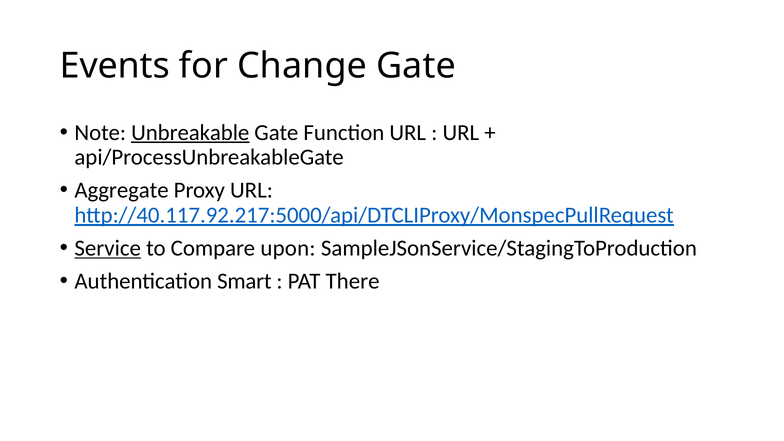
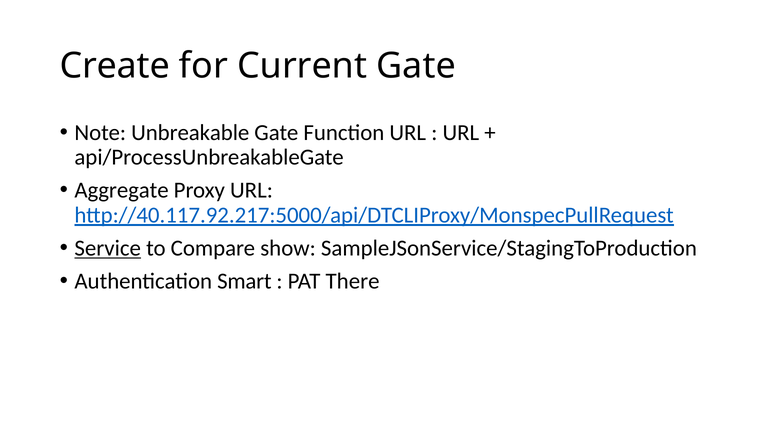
Events: Events -> Create (115, 66)
Change: Change -> Current (302, 66)
Unbreakable underline: present -> none (190, 133)
upon: upon -> show (288, 248)
